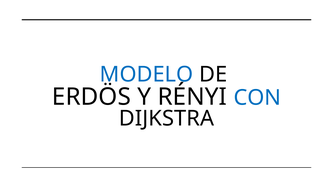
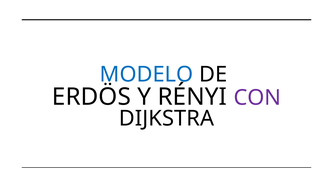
CON colour: blue -> purple (257, 98)
